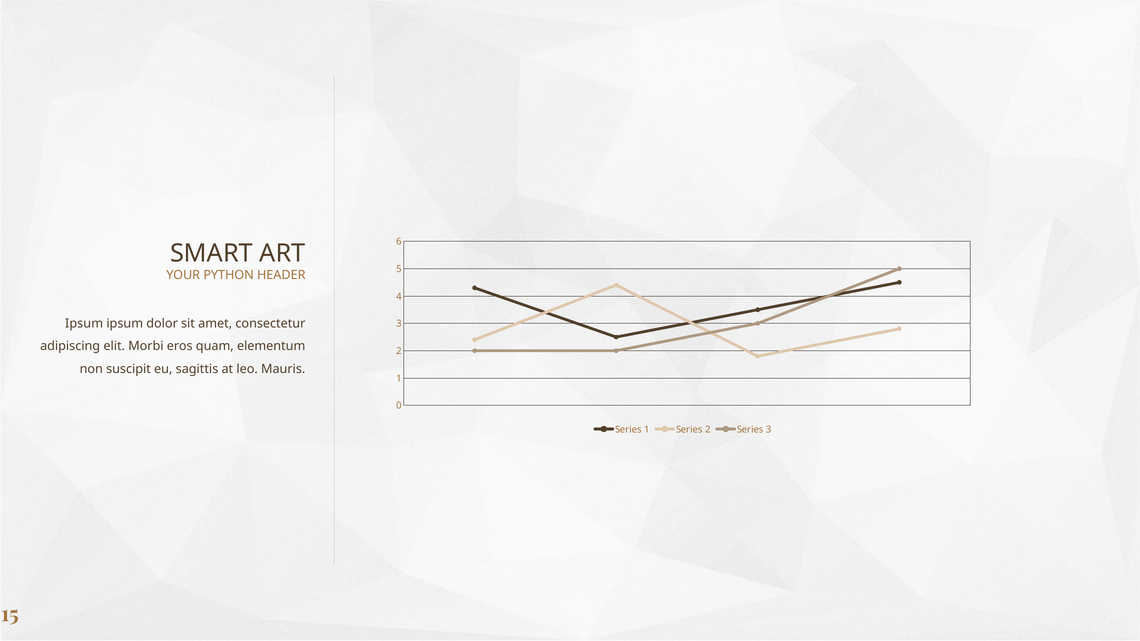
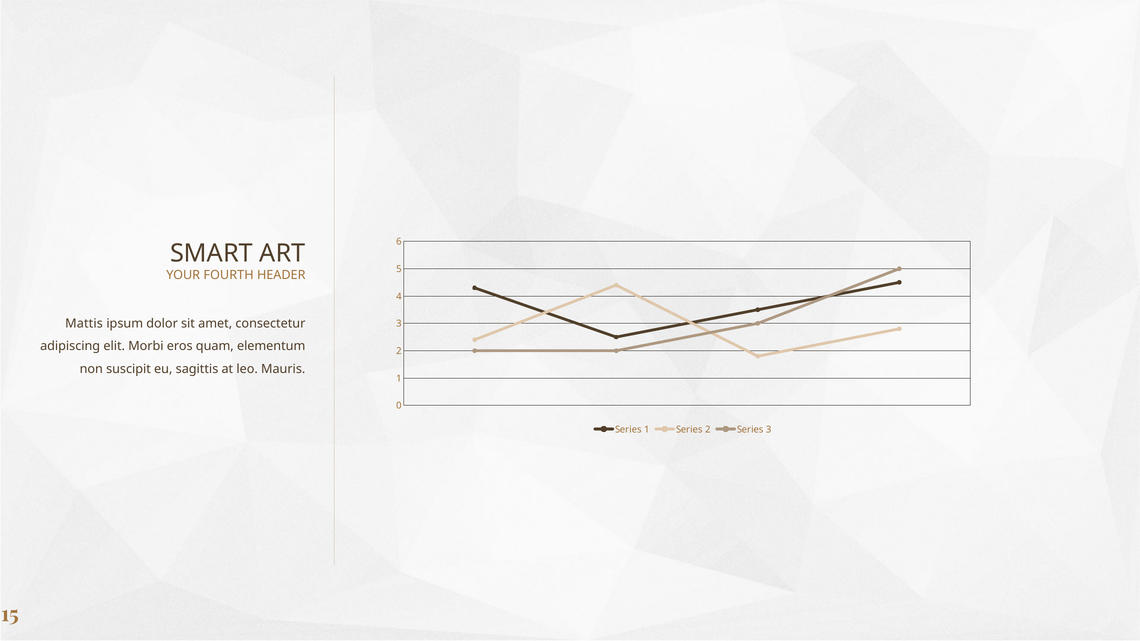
PYTHON: PYTHON -> FOURTH (229, 275)
Ipsum: Ipsum -> Mattis (84, 323)
